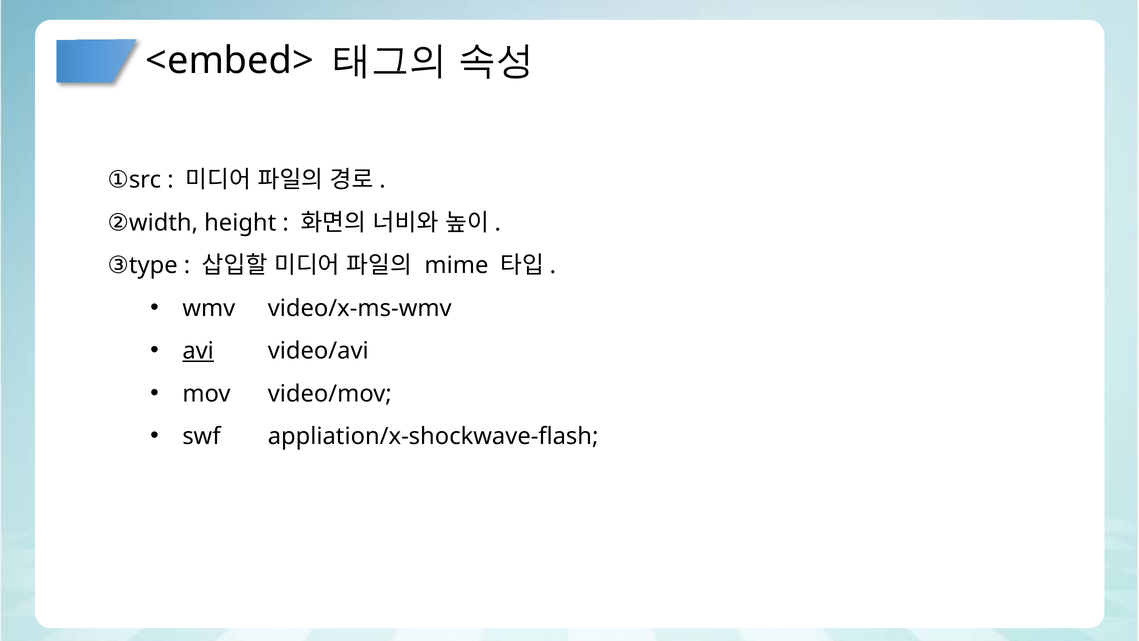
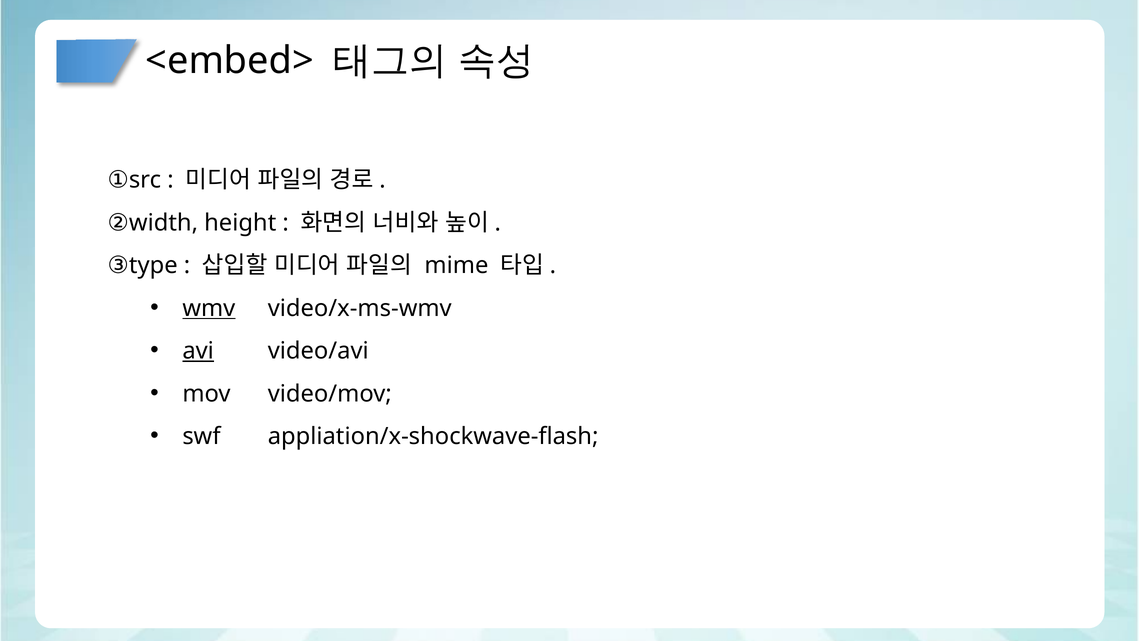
wmv underline: none -> present (209, 308)
